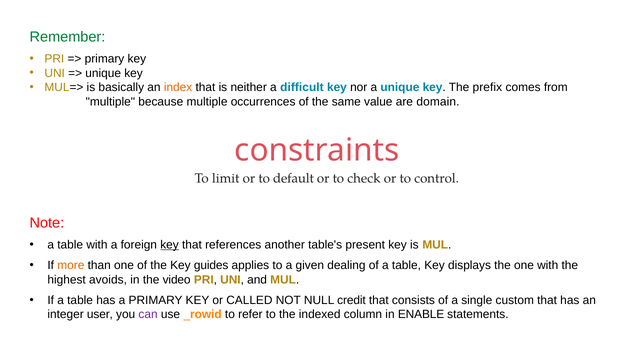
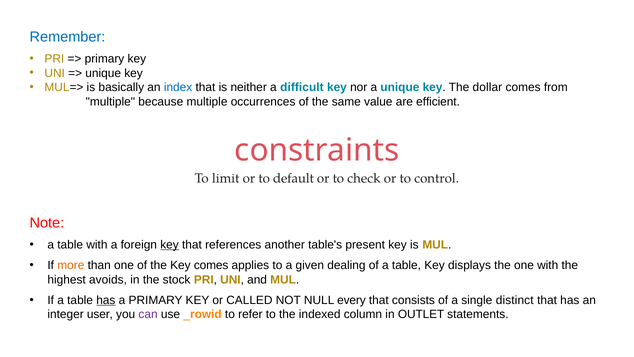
Remember colour: green -> blue (67, 37)
index colour: orange -> blue (178, 87)
prefix: prefix -> dollar (487, 87)
domain: domain -> efficient (438, 102)
Key guides: guides -> comes (211, 265)
video: video -> stock (177, 279)
has underline: none -> present (106, 300)
credit: credit -> every (351, 300)
custom: custom -> distinct (515, 300)
ENABLE: ENABLE -> OUTLET (421, 314)
